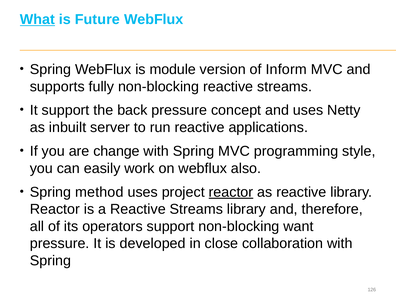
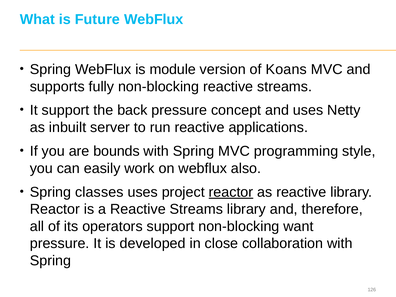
What underline: present -> none (37, 20)
Inform: Inform -> Koans (286, 69)
change: change -> bounds (117, 151)
method: method -> classes (99, 192)
